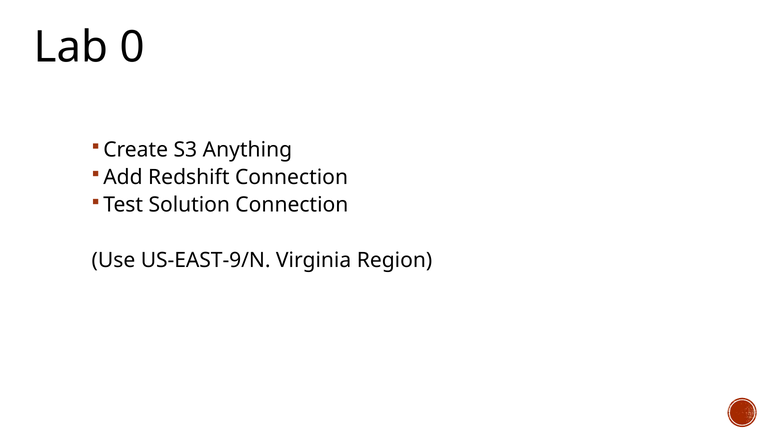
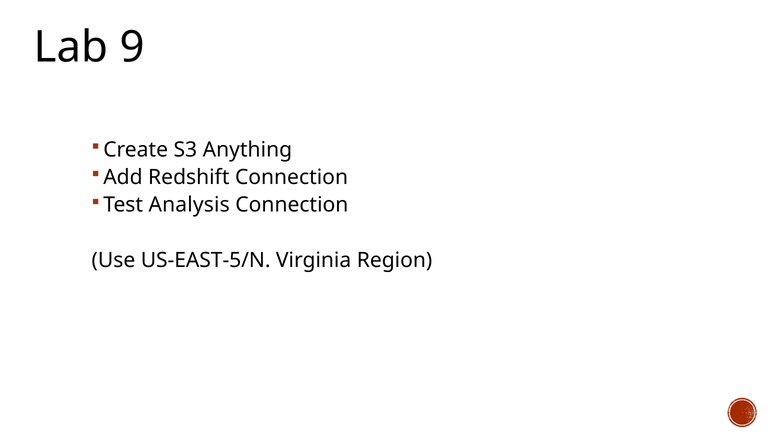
0: 0 -> 9 (132, 47)
Solution: Solution -> Analysis (189, 205)
US-EAST-9/N: US-EAST-9/N -> US-EAST-5/N (206, 260)
